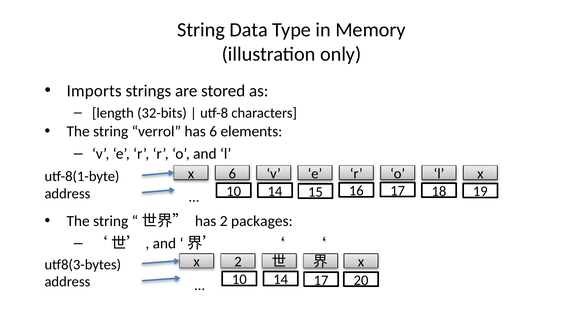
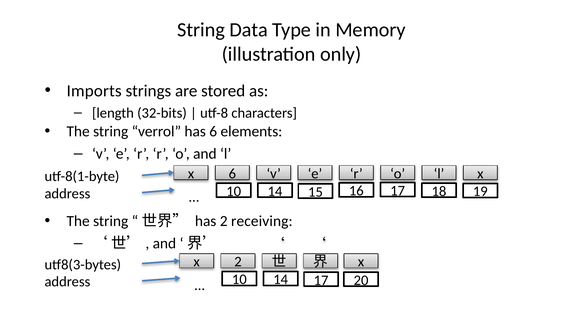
packages: packages -> receiving (262, 221)
